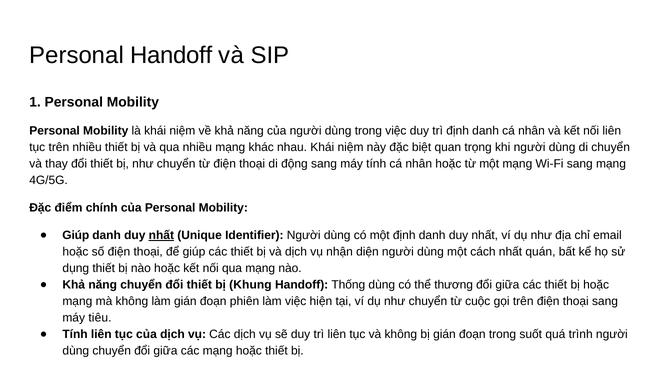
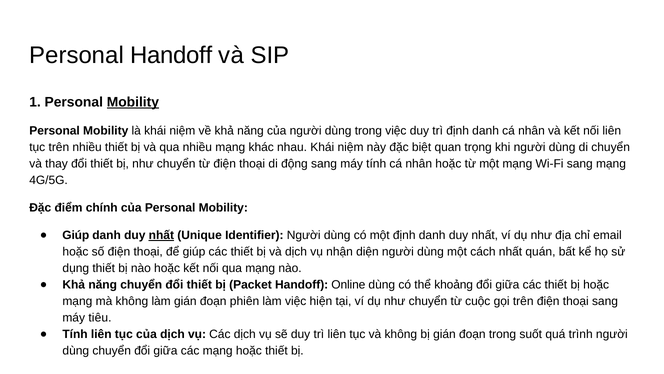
Mobility underline: none -> present (133, 102)
Khung: Khung -> Packet (251, 284)
Thống: Thống -> Online (348, 284)
thương: thương -> khoảng (454, 284)
